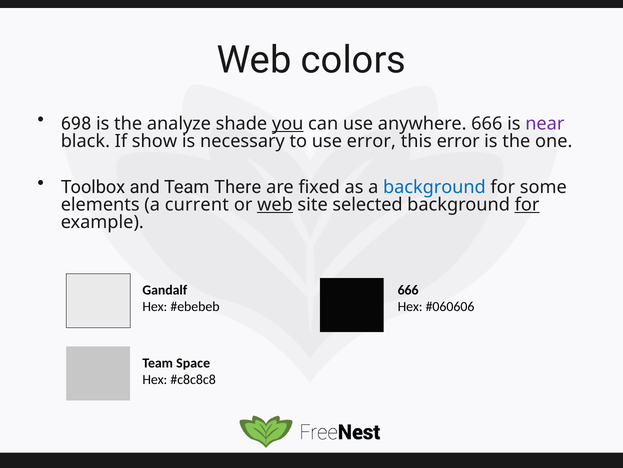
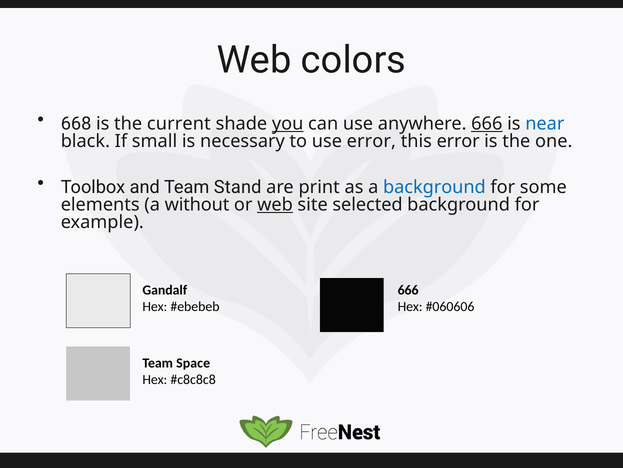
698: 698 -> 668 (76, 124)
analyze: analyze -> current (179, 124)
666 underline: none -> present (487, 124)
near colour: purple -> blue (545, 124)
show: show -> small (155, 141)
There: There -> Stand (238, 187)
fixed: fixed -> print (319, 187)
current: current -> without (197, 204)
for underline: present -> none (527, 204)
